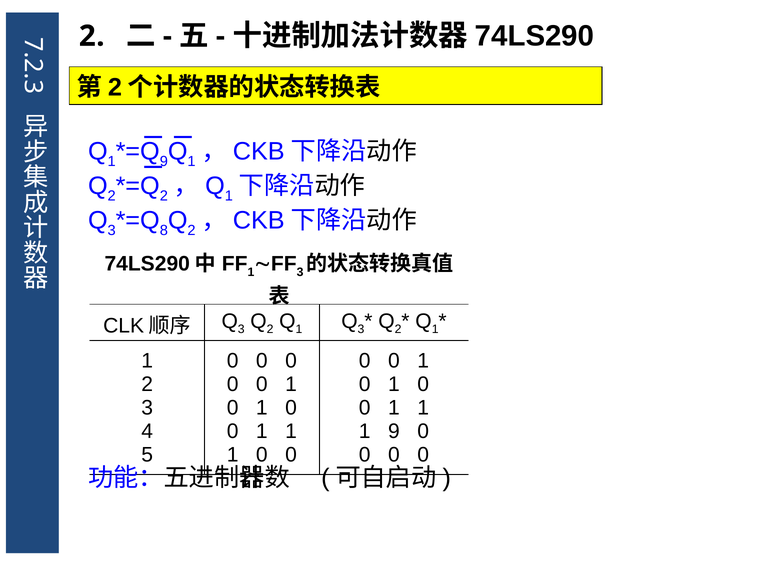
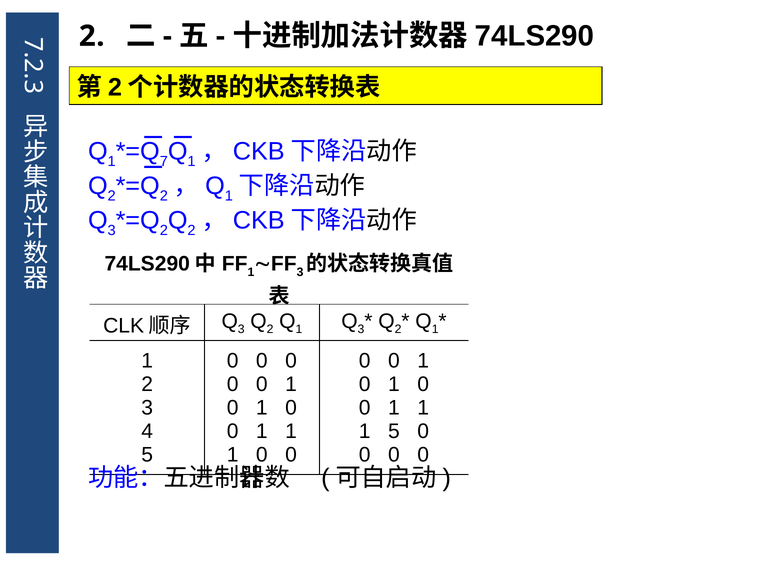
9: 9 -> 7 (164, 161)
8: 8 -> 2 (164, 230)
1 9: 9 -> 5 (394, 431)
